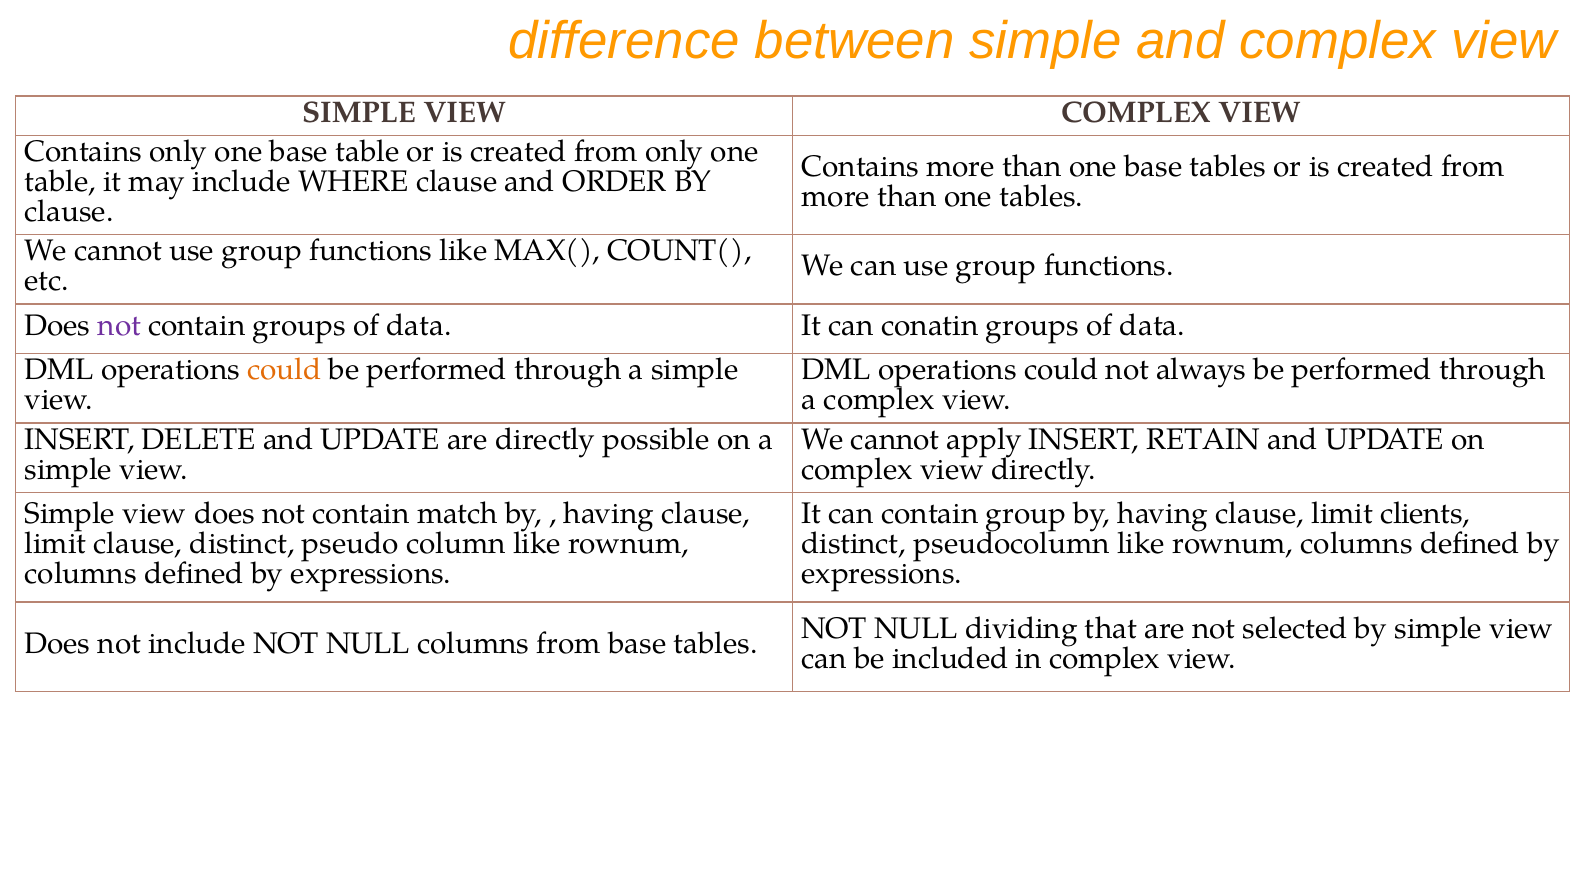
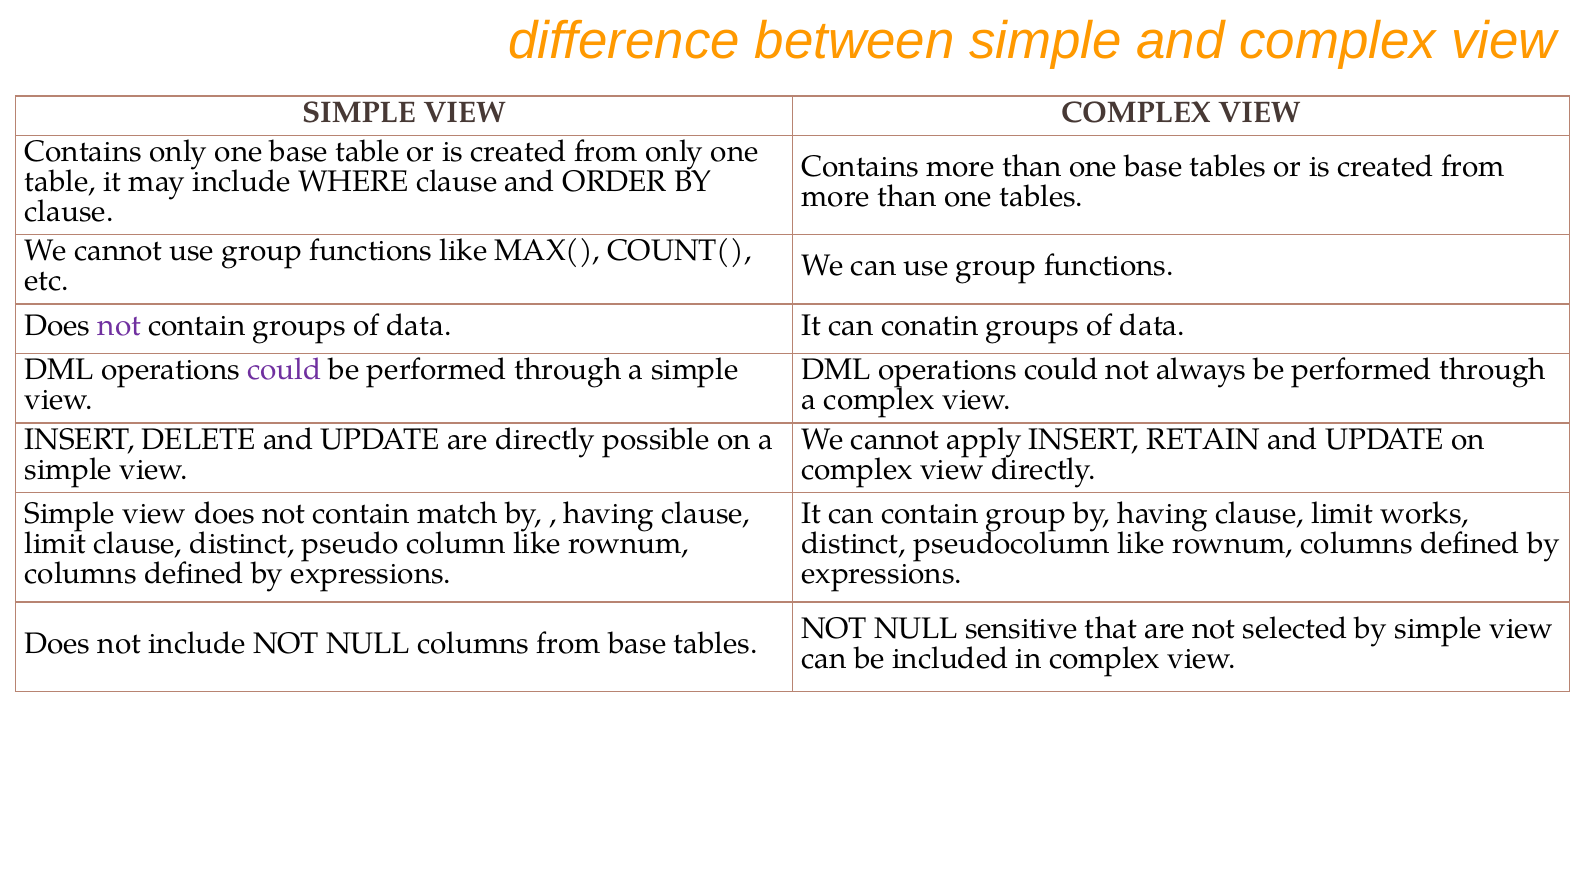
could colour: orange -> purple (284, 370)
clients: clients -> works (1425, 514)
dividing: dividing -> sensitive (1022, 629)
